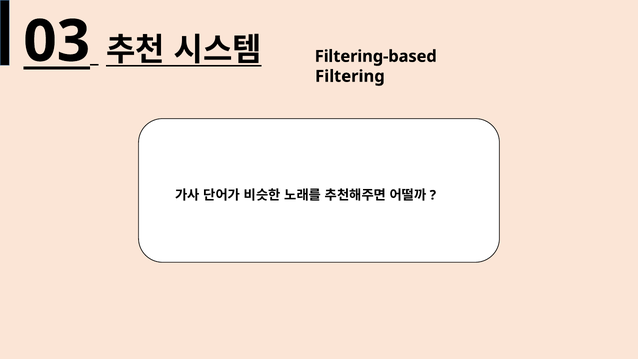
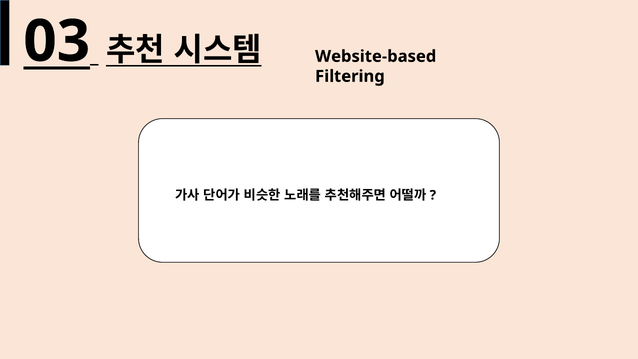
Filtering-based: Filtering-based -> Website-based (376, 56)
